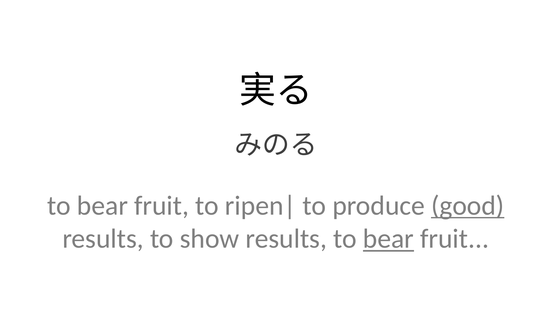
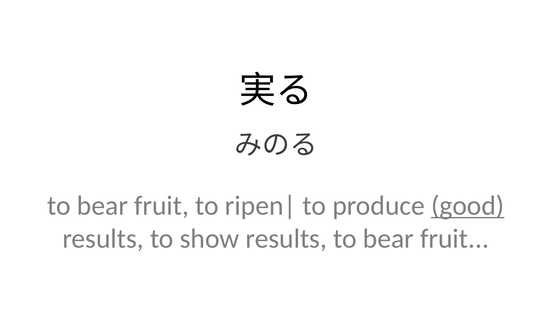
bear underline: present -> none (388, 239)
